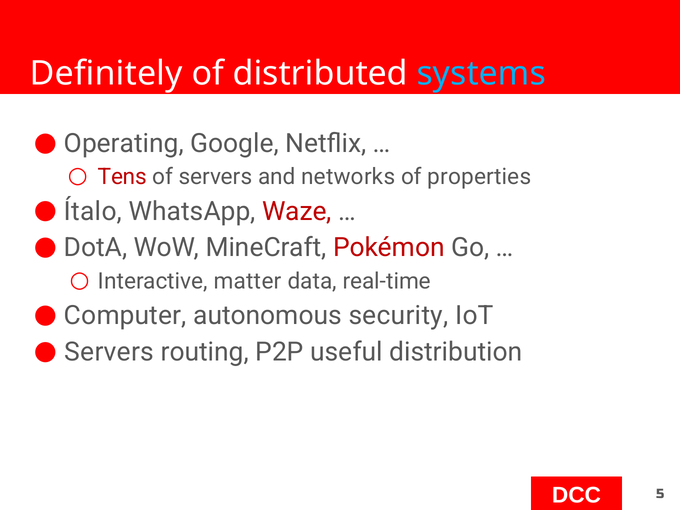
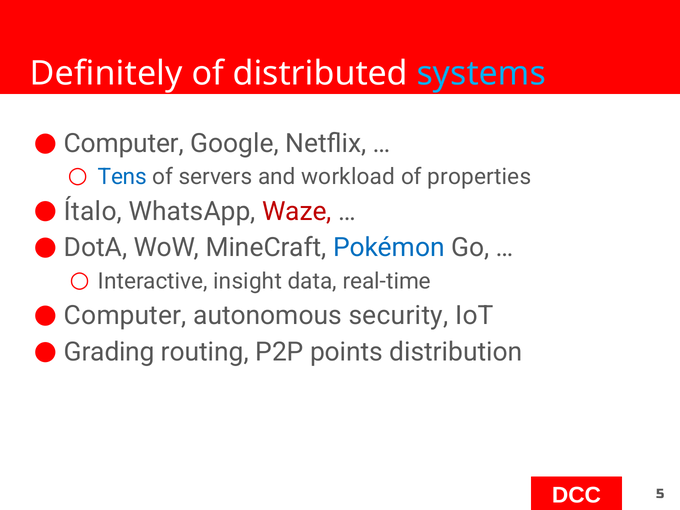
Operating: Operating -> Computer (124, 144)
Tens colour: red -> blue (122, 177)
networks: networks -> workload (348, 177)
Pokémon colour: red -> blue (389, 248)
matter: matter -> insight (248, 281)
Servers: Servers -> Grading (109, 352)
useful: useful -> points (347, 352)
